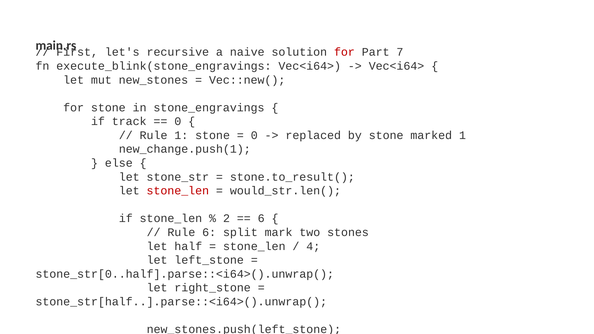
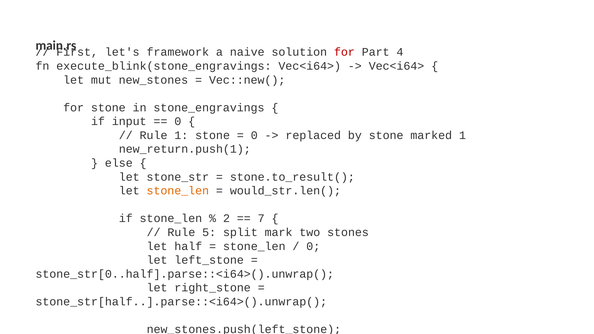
recursive: recursive -> framework (178, 52)
7: 7 -> 4 (400, 52)
track: track -> input (129, 122)
new_change.push(1: new_change.push(1 -> new_return.push(1 (185, 149)
stone_len colour: red -> orange (178, 191)
6: 6 -> 7 (261, 219)
Rule 6: 6 -> 5 (209, 232)
4: 4 -> 0 (313, 246)
